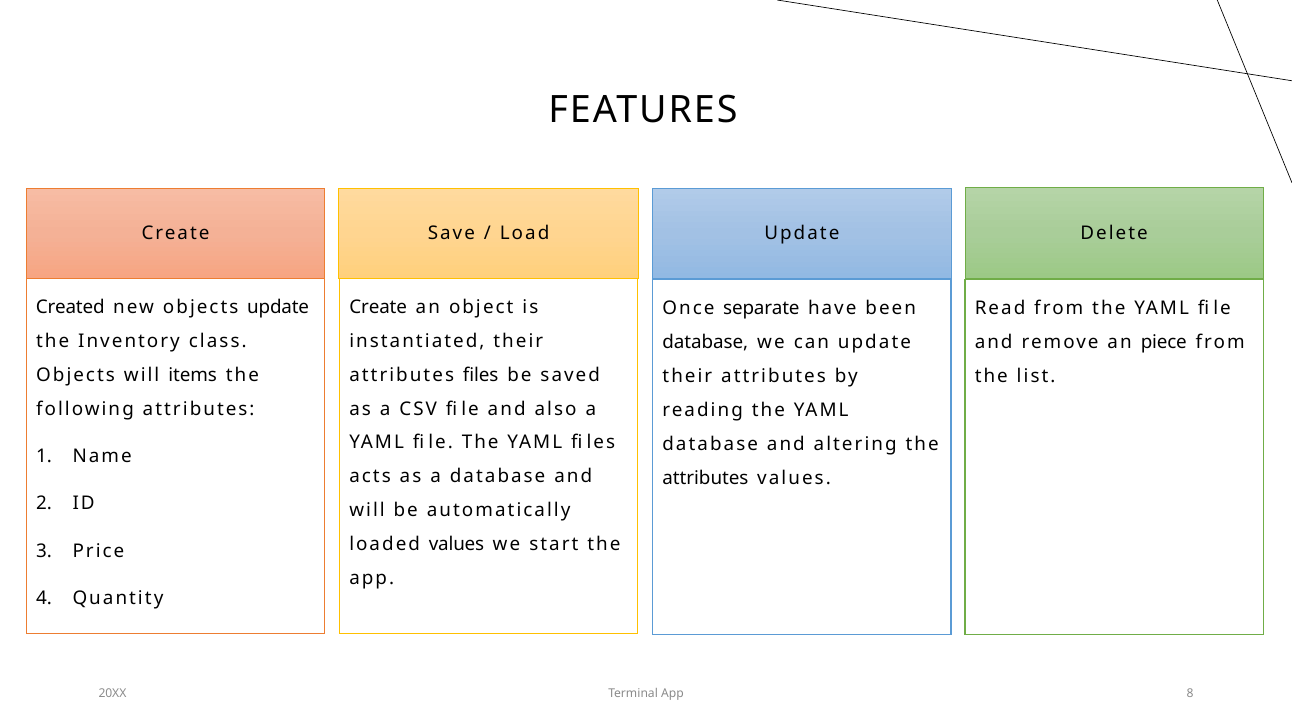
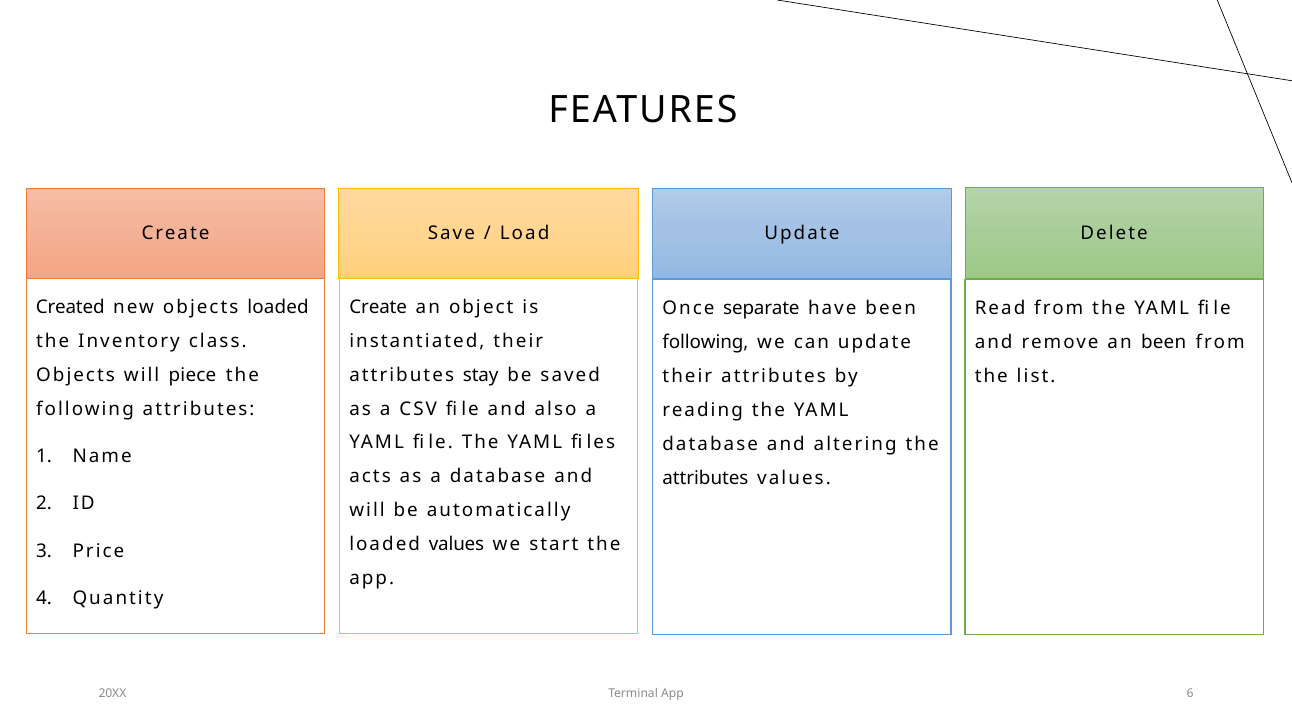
objects update: update -> loaded (278, 307)
database: database -> following (705, 342)
an piece: piece -> been (1164, 342)
items: items -> piece (192, 375)
attributes files: files -> stay (481, 375)
8: 8 -> 6 (1190, 693)
